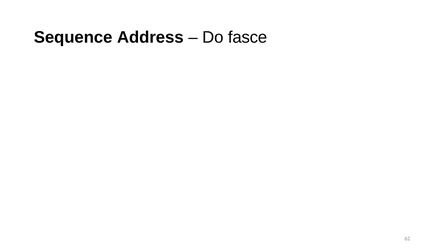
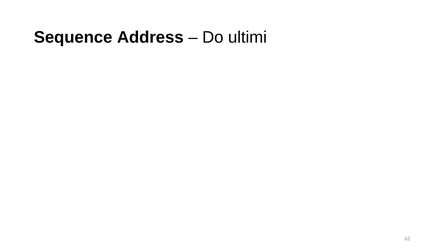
fasce: fasce -> ultimi (247, 37)
